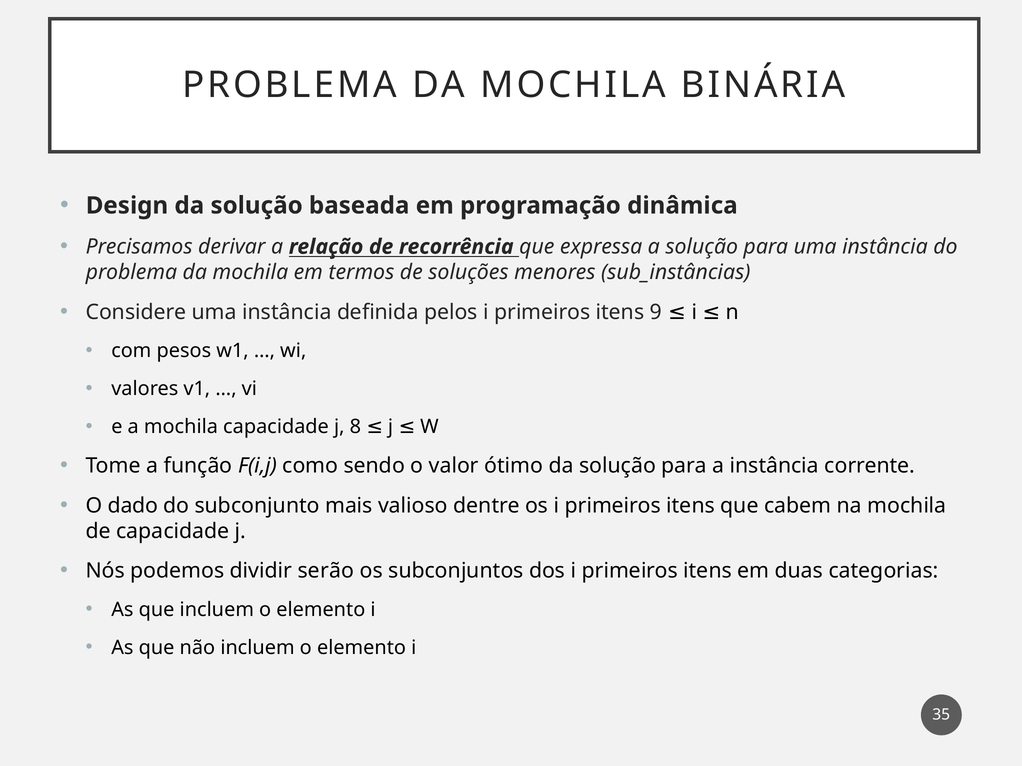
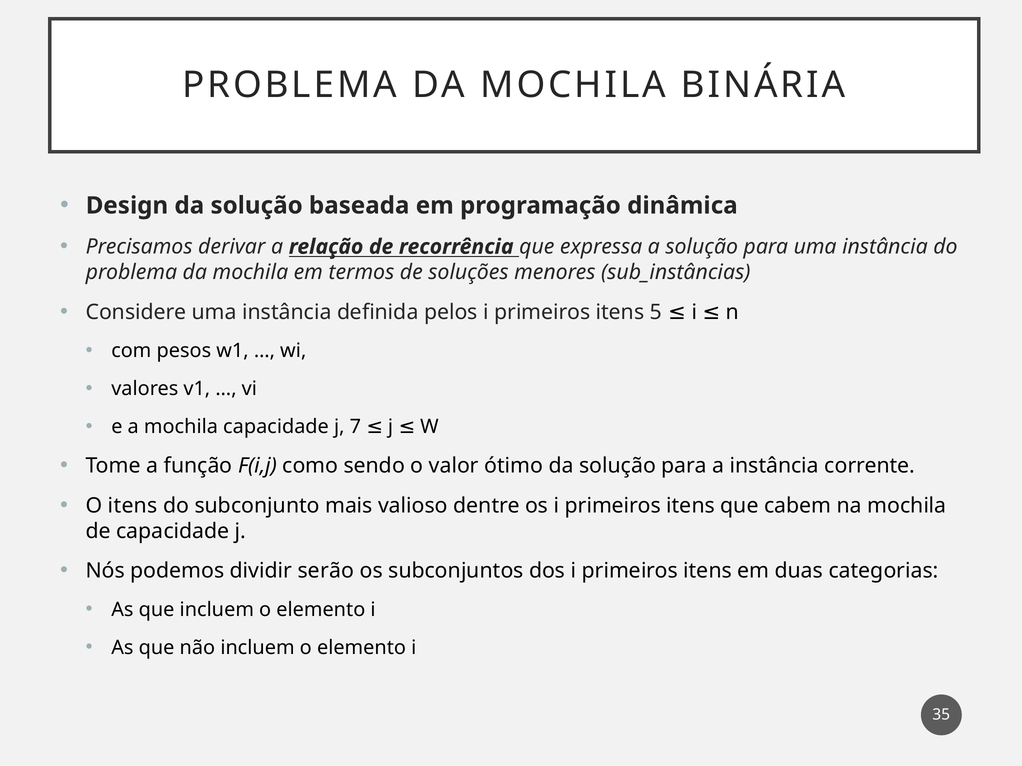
9: 9 -> 5 (656, 312)
8: 8 -> 7 (355, 427)
O dado: dado -> itens (133, 506)
